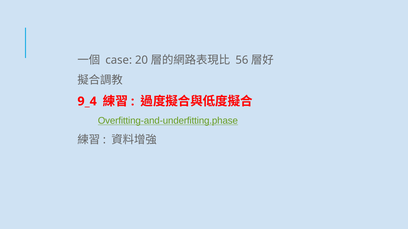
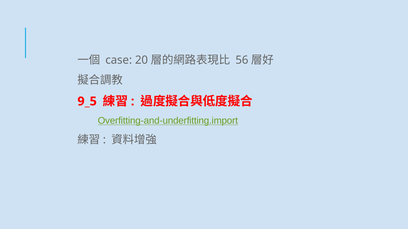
9_4: 9_4 -> 9_5 (87, 102)
Overfitting-and-underfitting.phase: Overfitting-and-underfitting.phase -> Overfitting-and-underfitting.import (168, 121)
